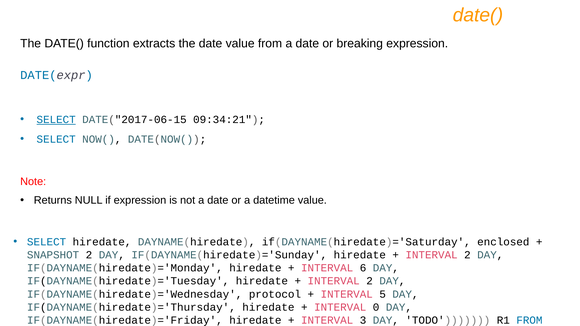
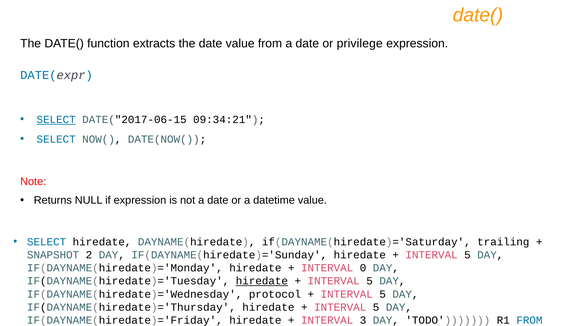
breaking: breaking -> privilege (360, 44)
enclosed: enclosed -> trailing (503, 242)
2: 2 -> 5 (467, 255)
6: 6 -> 0 (363, 268)
hiredate underline: none -> present (262, 281)
2: 2 -> 5 (370, 281)
0: 0 -> 5 (376, 307)
